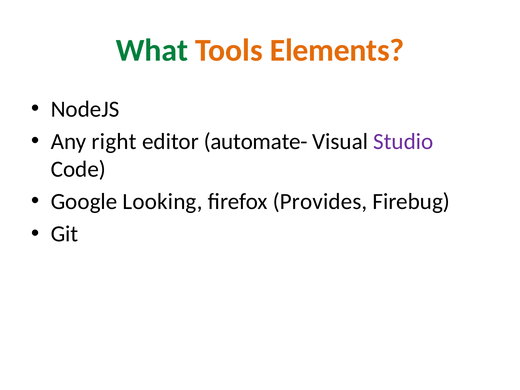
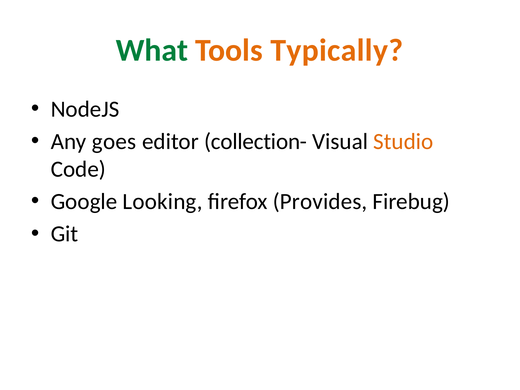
Elements: Elements -> Typically (337, 50)
right: right -> goes (114, 141)
automate-: automate- -> collection- (256, 141)
Studio colour: purple -> orange (403, 141)
